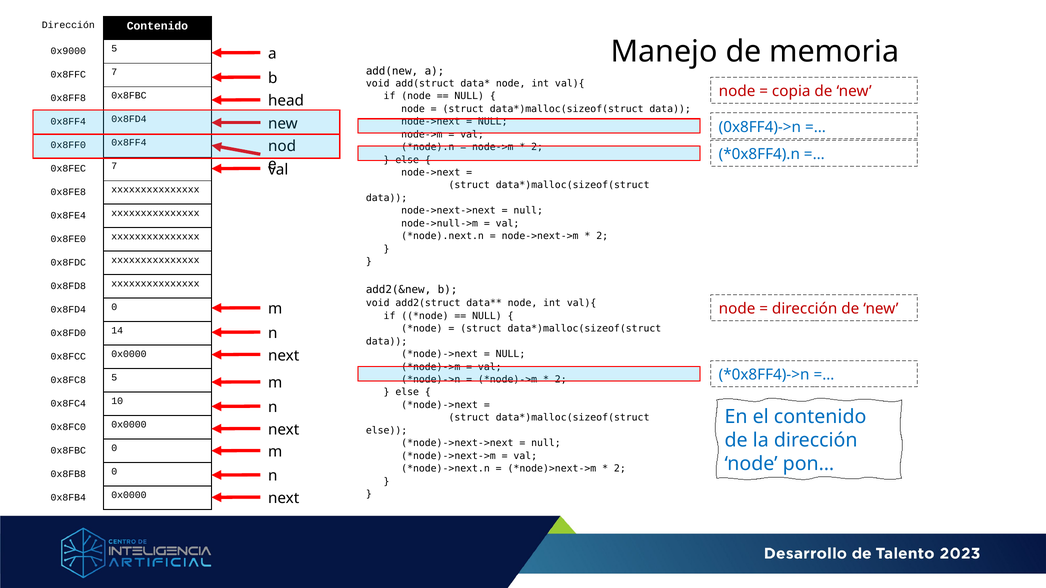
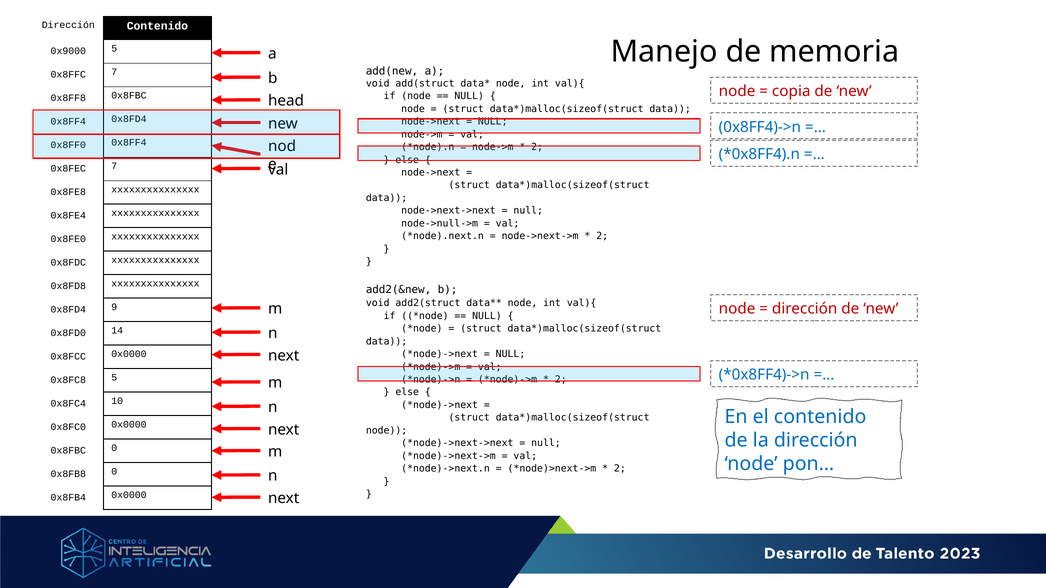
0x8FD4 0: 0 -> 9 (114, 307)
else: else -> node (387, 431)
